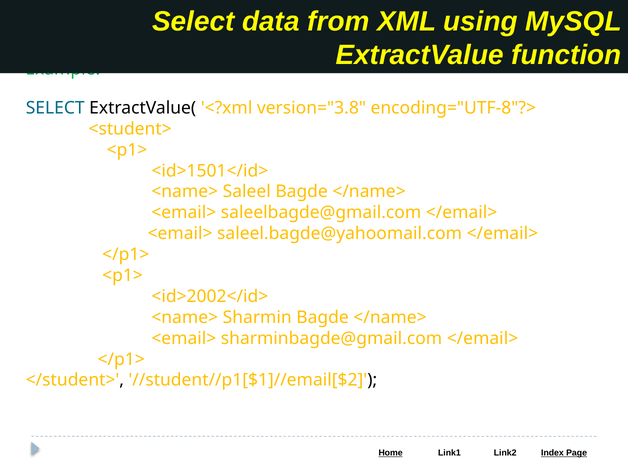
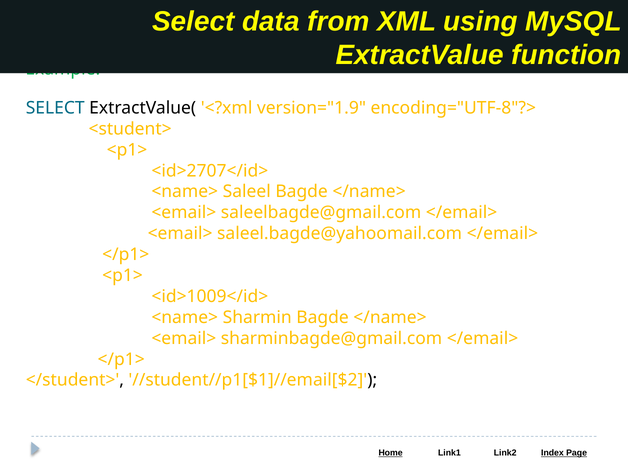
version="3.8: version="3.8 -> version="1.9 (311, 108)
<id>1501</id>: <id>1501</id> -> <id>2707</id> (210, 171)
<id>2002</id>: <id>2002</id> -> <id>1009</id> (210, 296)
